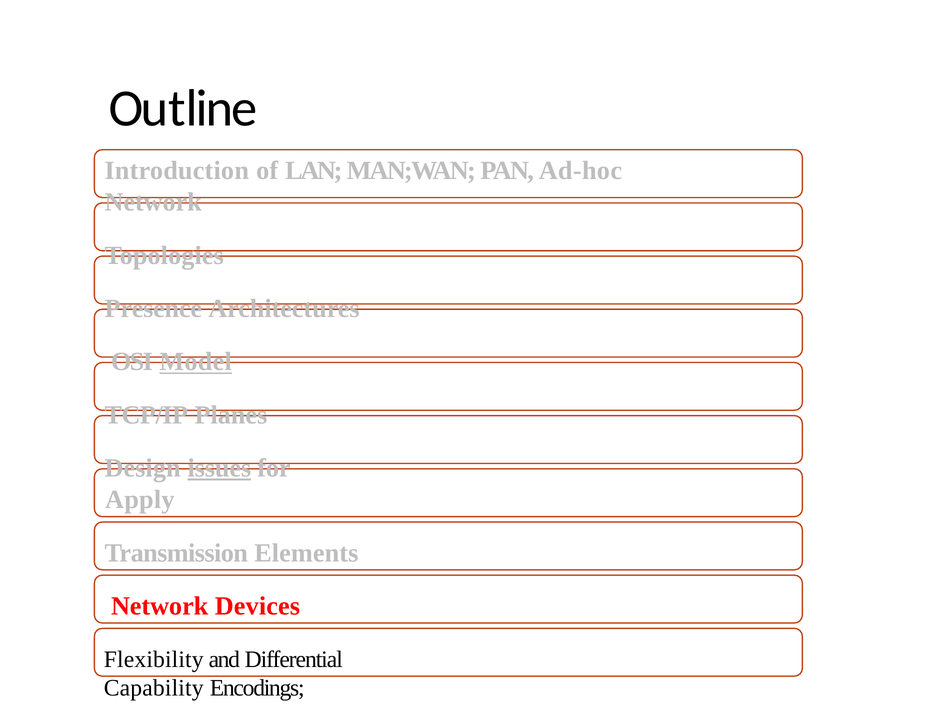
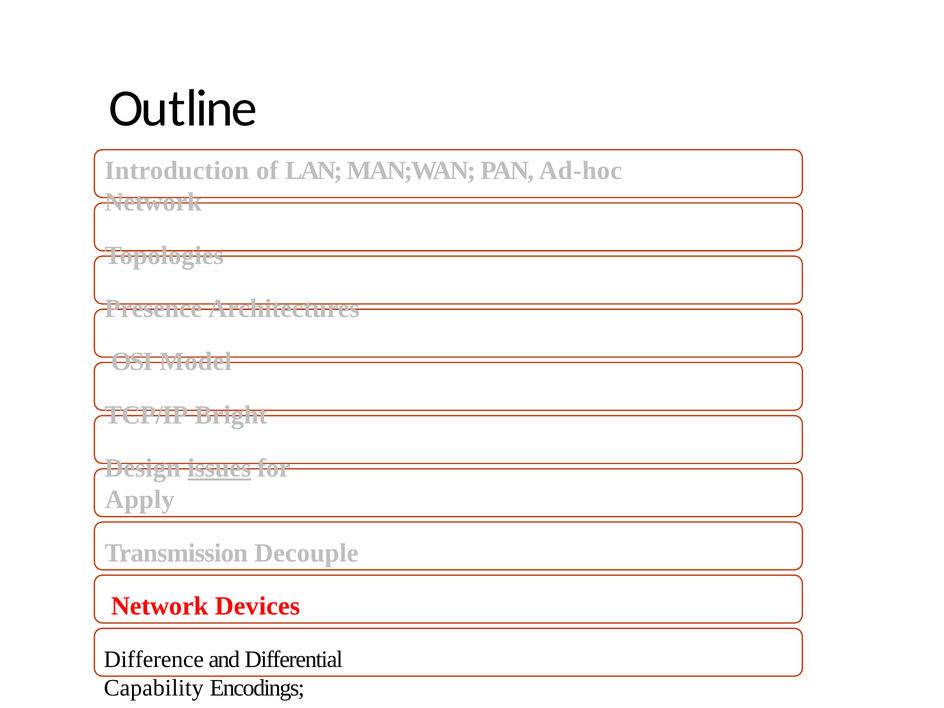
Model underline: present -> none (196, 362)
Planes: Planes -> Bright (231, 415)
Elements: Elements -> Decouple (306, 553)
Flexibility: Flexibility -> Difference (154, 660)
